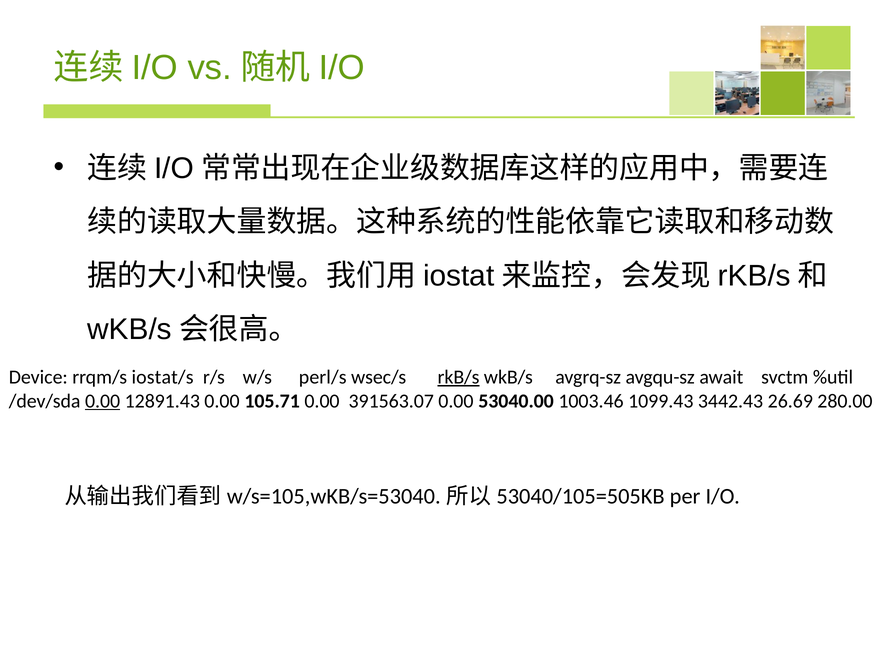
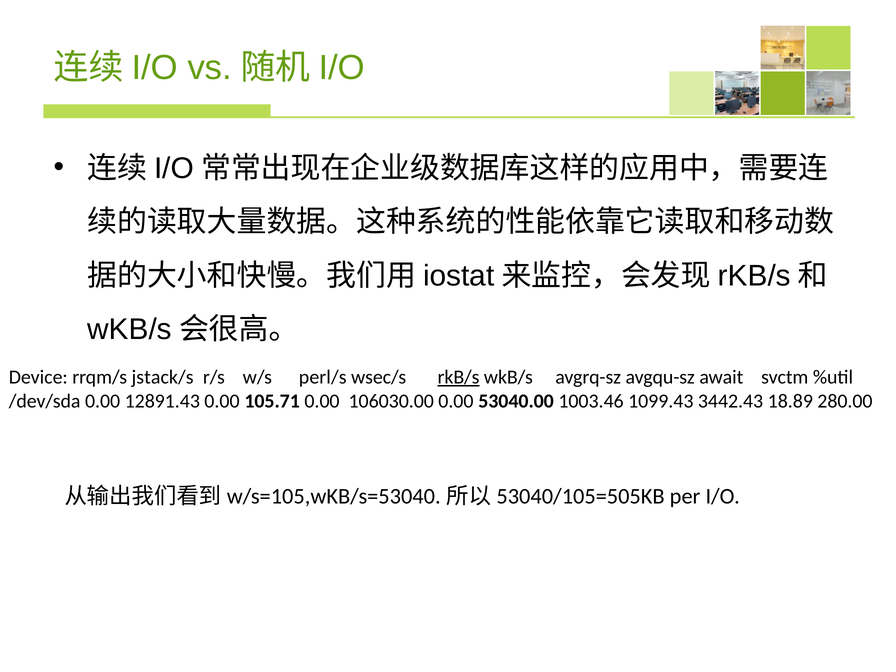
iostat/s: iostat/s -> jstack/s (163, 377)
0.00 underline: present -> none (103, 401)
391563.07: 391563.07 -> 106030.00 (391, 401)
26.69: 26.69 -> 18.89 (790, 401)
